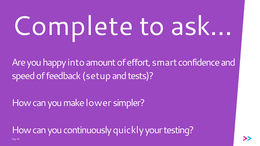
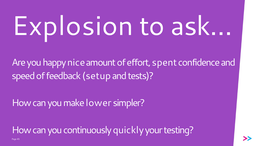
Complete: Complete -> Explosion (73, 26)
into: into -> nice (76, 63)
smart: smart -> spent (165, 63)
